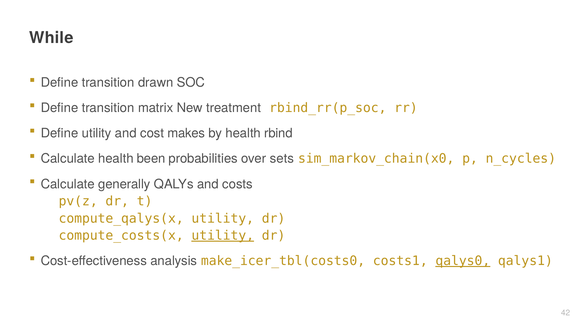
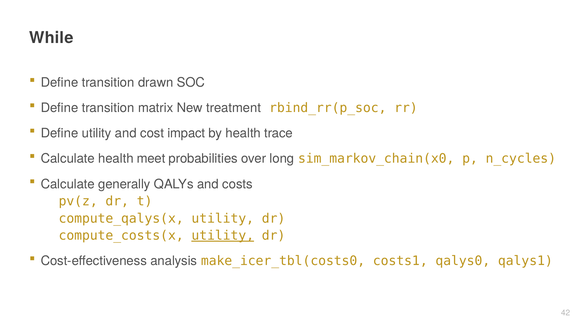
makes: makes -> impact (186, 133)
rbind: rbind -> trace (278, 133)
been: been -> meet (151, 159)
sets: sets -> long (282, 159)
qalys0 underline: present -> none (463, 261)
